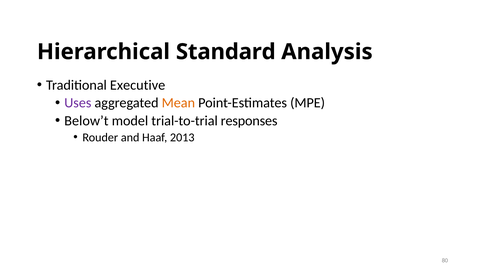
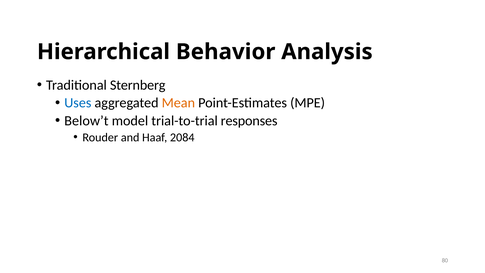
Standard: Standard -> Behavior (226, 52)
Executive: Executive -> Sternberg (138, 85)
Uses colour: purple -> blue (78, 103)
2013: 2013 -> 2084 (182, 137)
